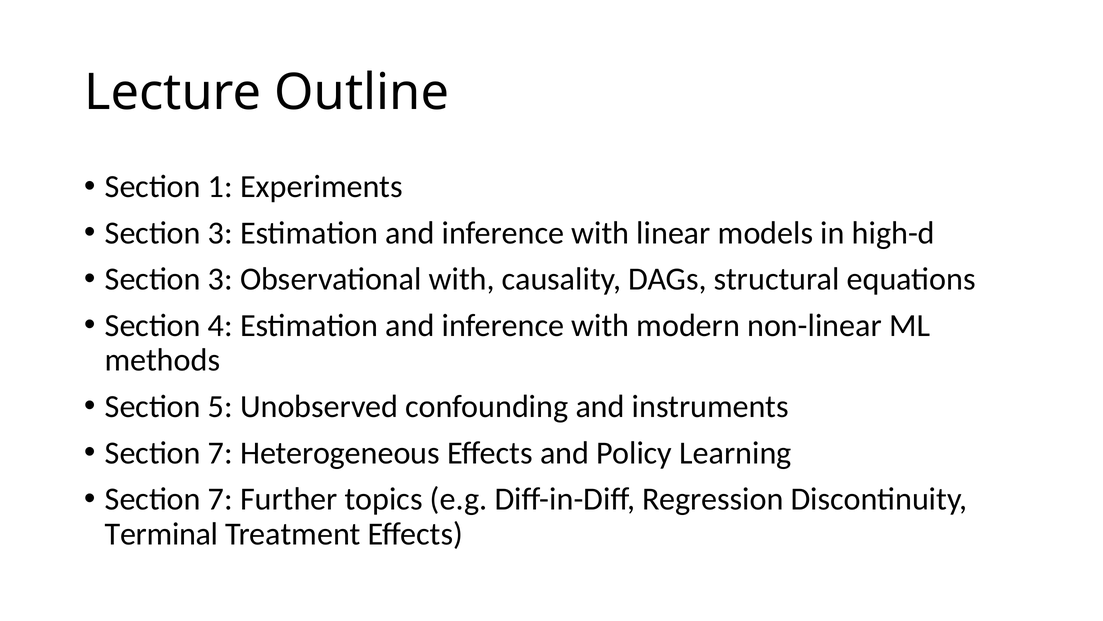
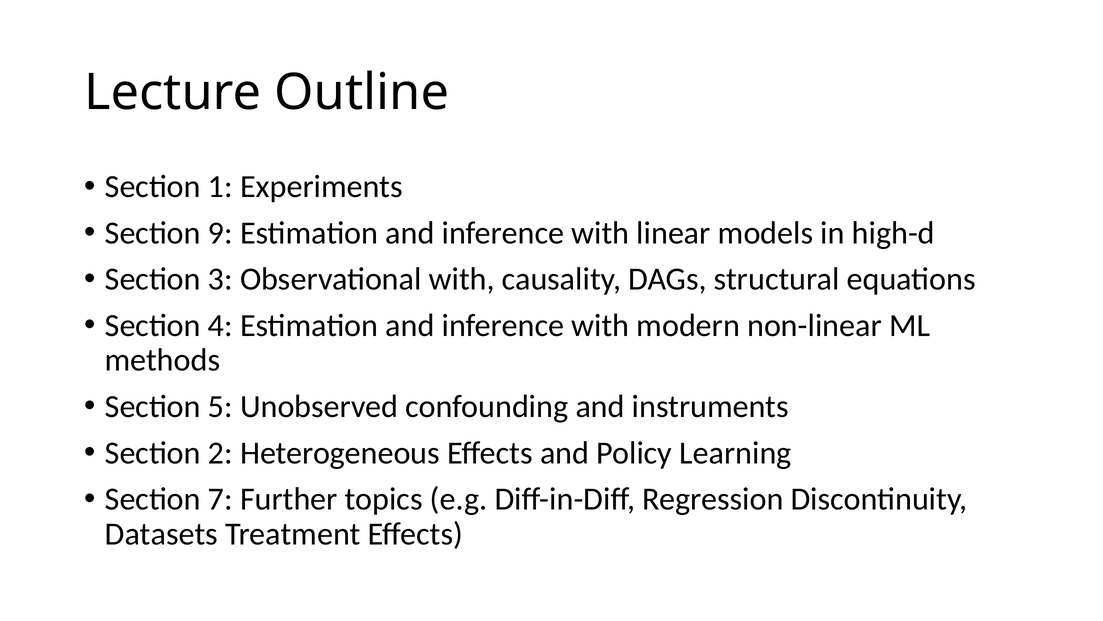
3: 3 -> 9 (220, 233)
7: 7 -> 2 (220, 452)
Terminal: Terminal -> Datasets (161, 533)
